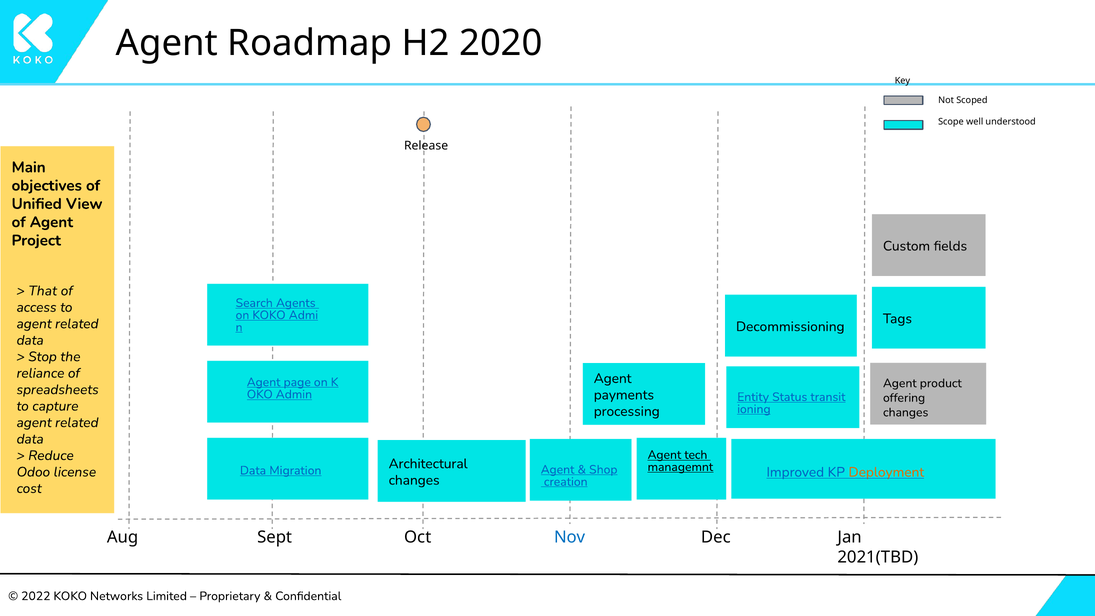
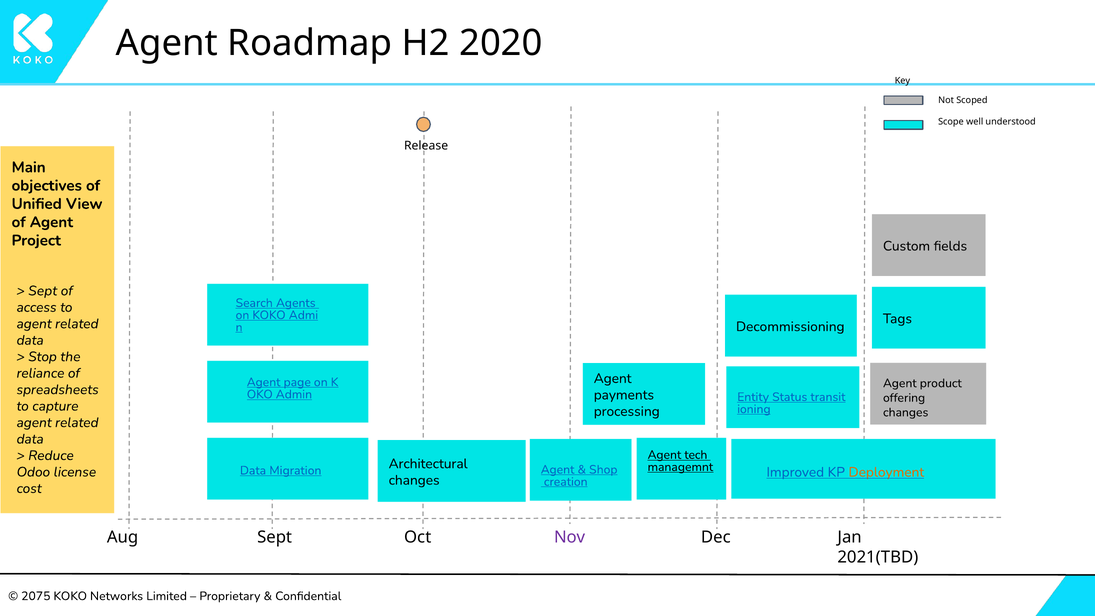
That: That -> Sept (43, 291)
Nov colour: blue -> purple (570, 537)
2022: 2022 -> 2075 (36, 596)
